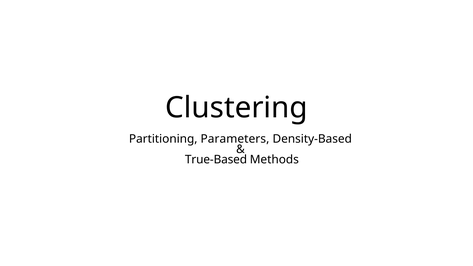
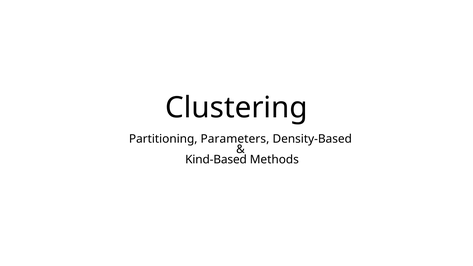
True-Based: True-Based -> Kind-Based (216, 160)
